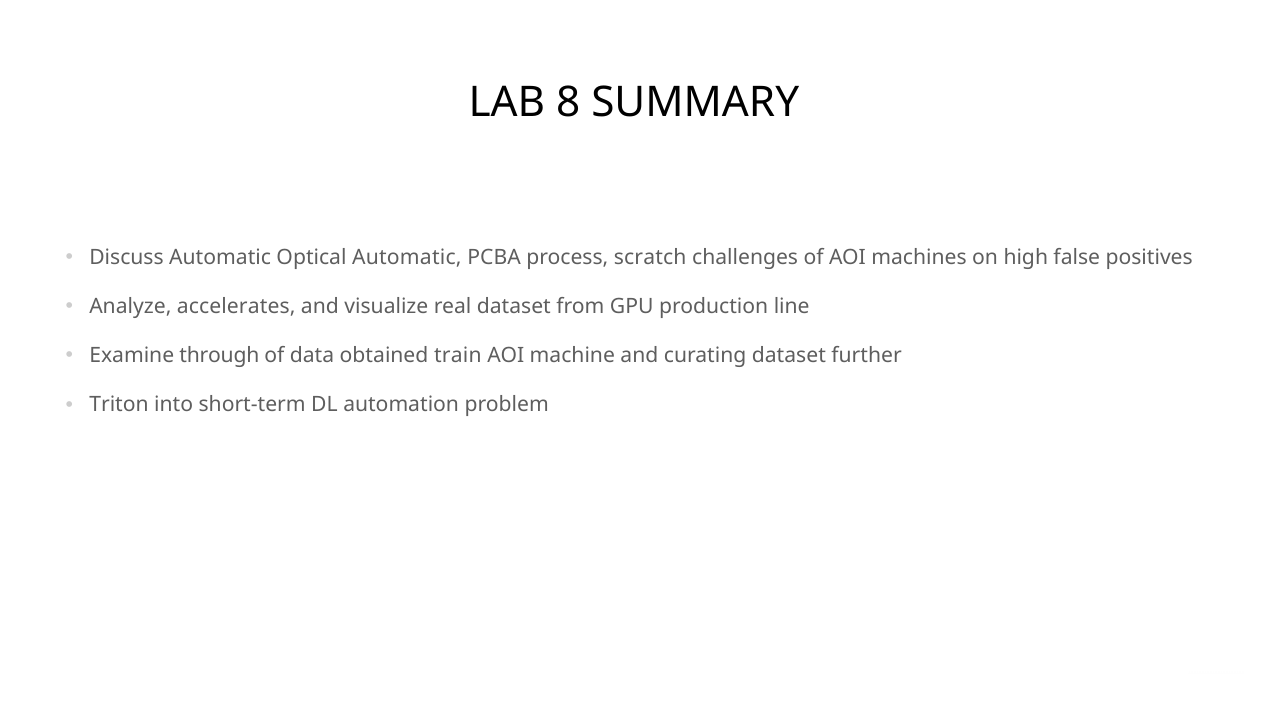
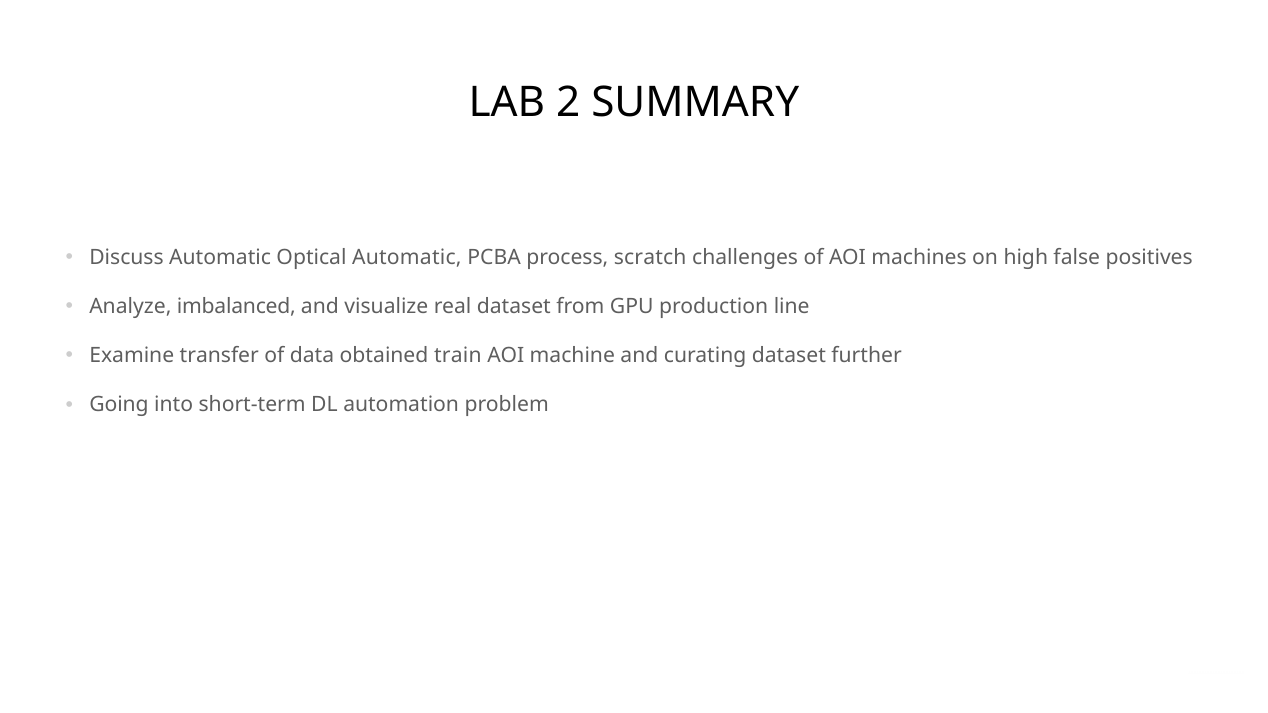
8: 8 -> 2 (568, 102)
accelerates: accelerates -> imbalanced (236, 307)
through: through -> transfer (219, 356)
Triton: Triton -> Going (119, 405)
